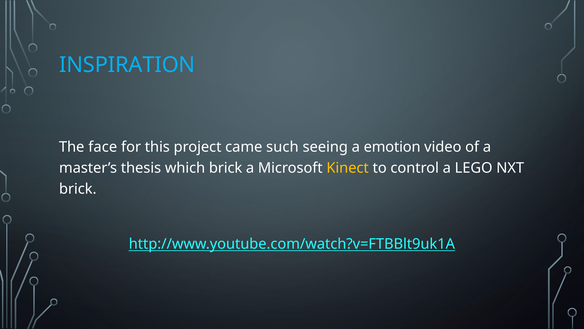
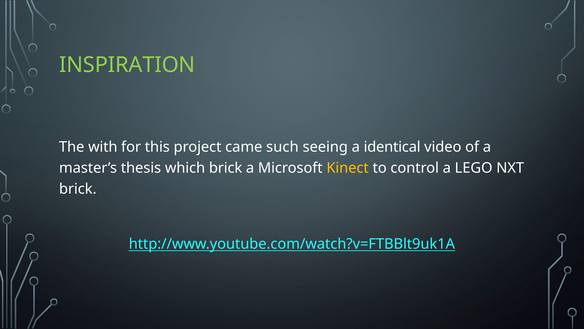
INSPIRATION colour: light blue -> light green (127, 65)
face: face -> with (103, 147)
emotion: emotion -> identical (392, 147)
